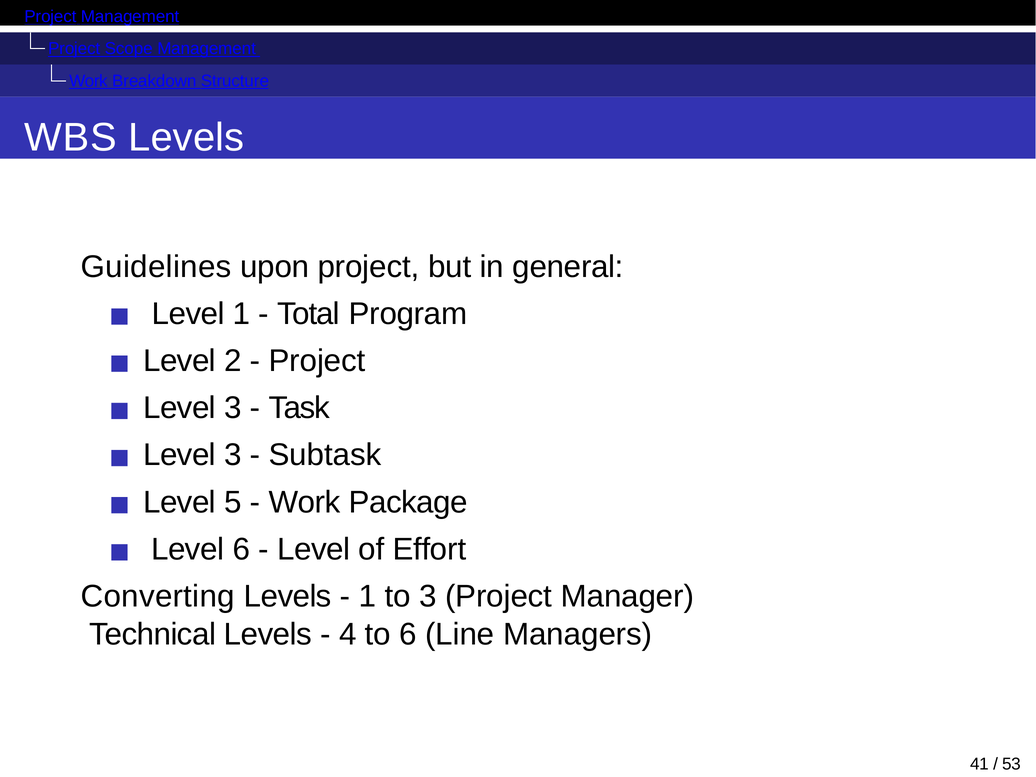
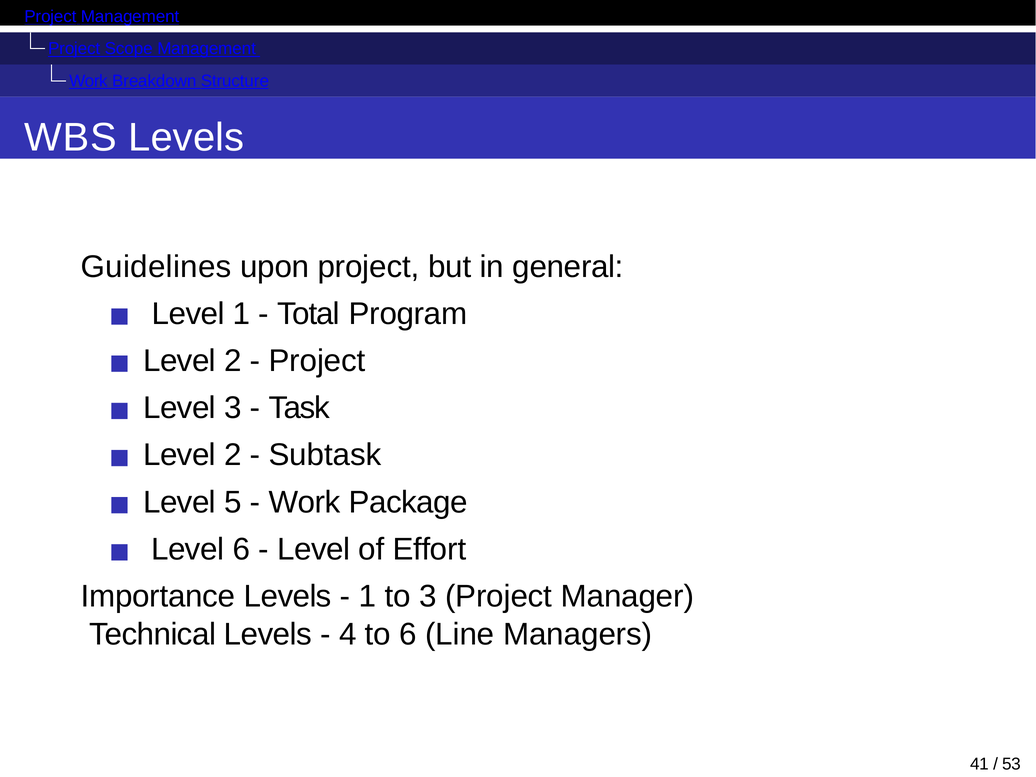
3: 3 -> 2 (233, 456)
Converting: Converting -> Importance (158, 597)
